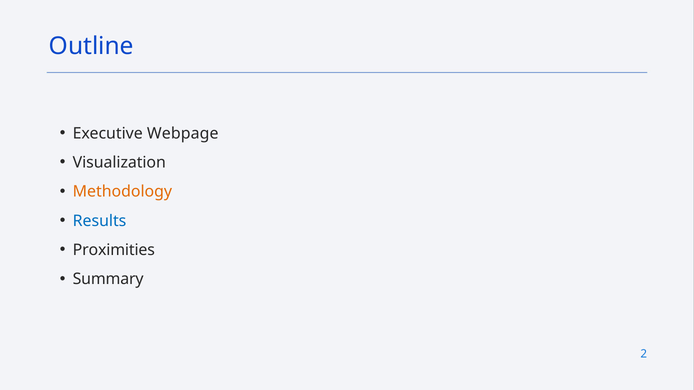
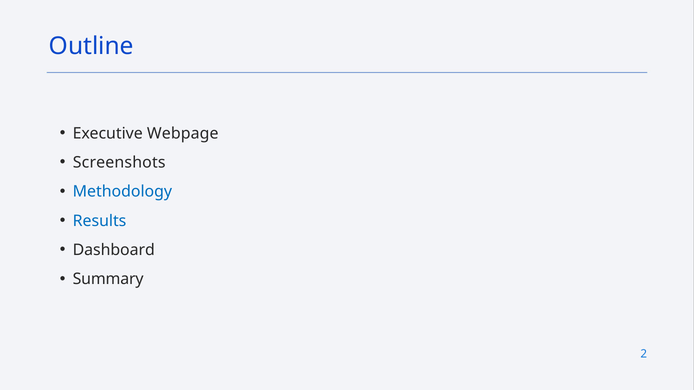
Visualization: Visualization -> Screenshots (119, 163)
Methodology colour: orange -> blue (122, 192)
Proximities: Proximities -> Dashboard (114, 250)
